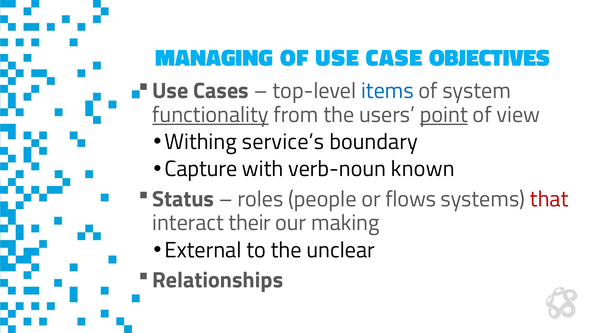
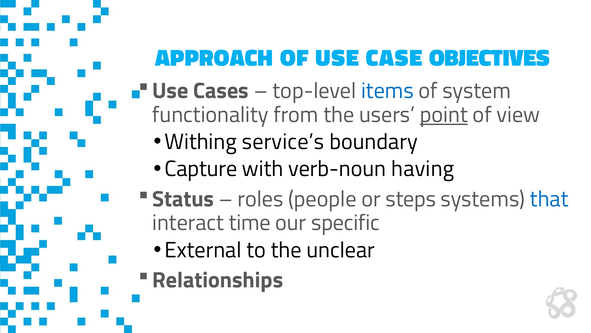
MANAGING: MANAGING -> APPROACH (214, 58)
functionality underline: present -> none (210, 115)
known: known -> having (423, 169)
flows: flows -> steps (411, 199)
that colour: red -> blue (549, 199)
their: their -> time (250, 223)
making: making -> specific (345, 223)
